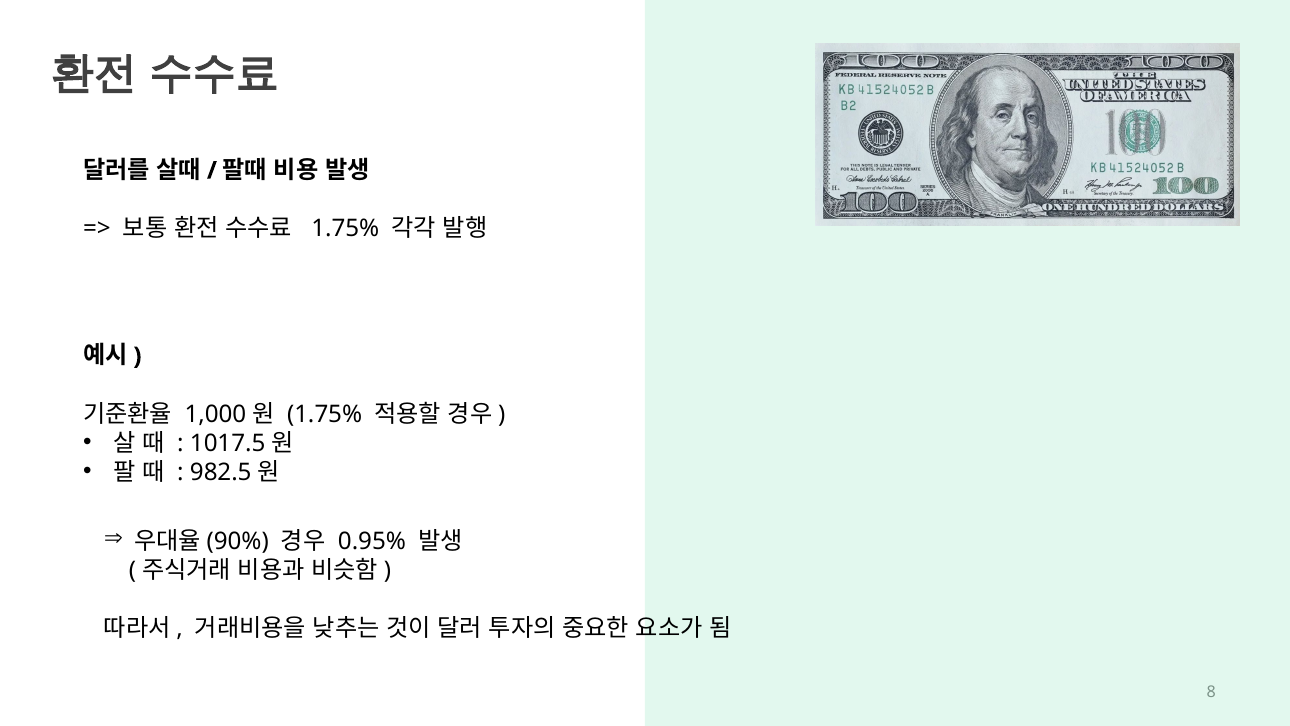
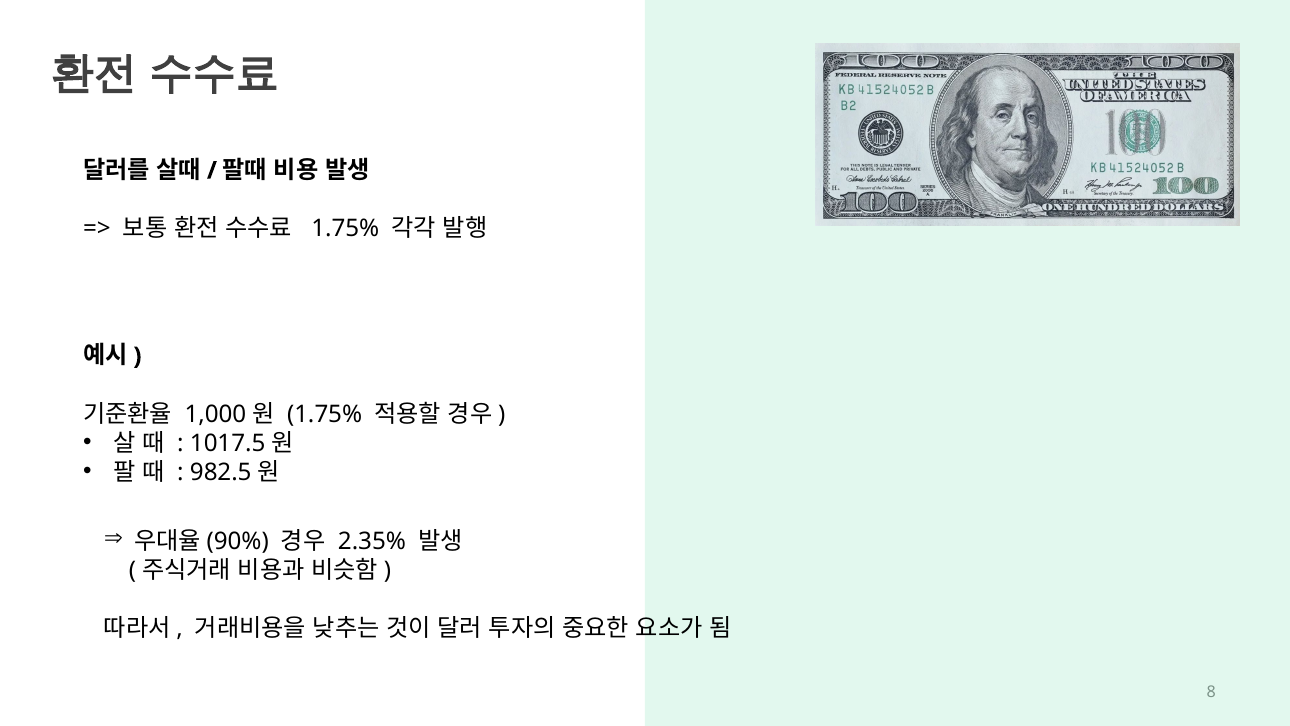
0.95%: 0.95% -> 2.35% (372, 542)
